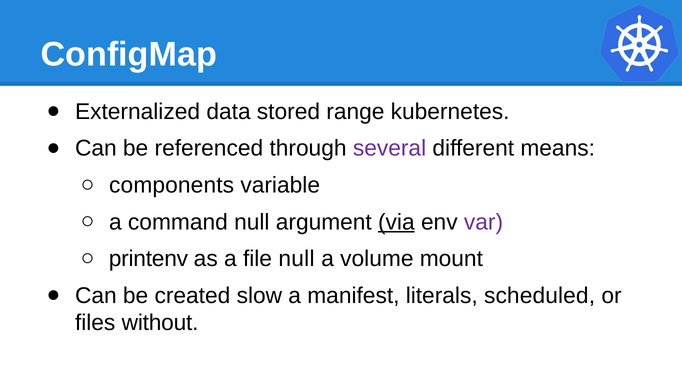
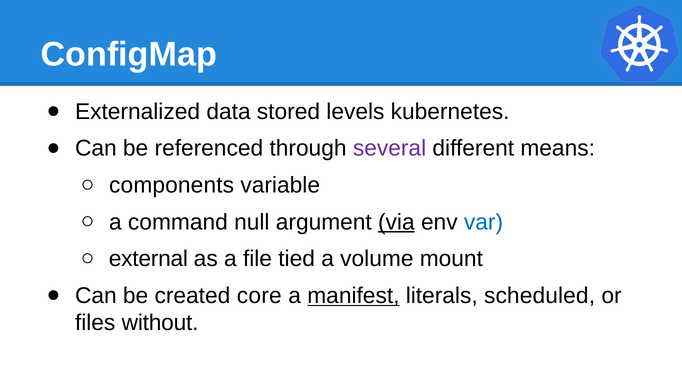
range: range -> levels (355, 112)
var colour: purple -> blue (484, 222)
printenv: printenv -> external (148, 259)
file null: null -> tied (297, 259)
slow: slow -> core (259, 295)
manifest underline: none -> present (353, 295)
